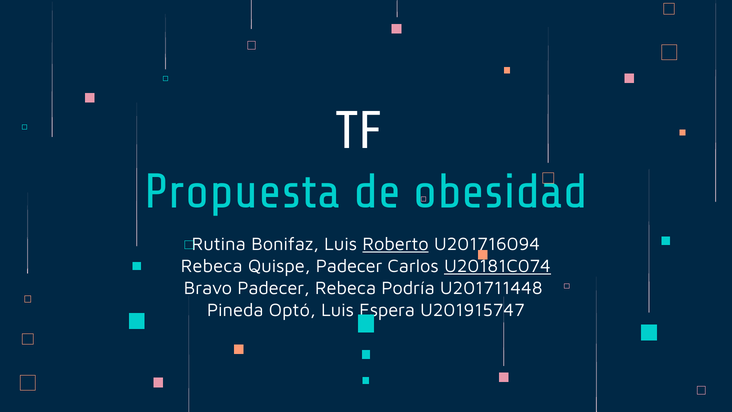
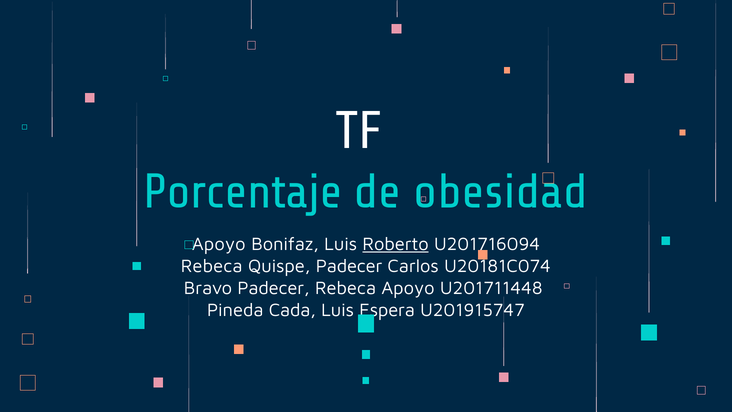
Propuesta: Propuesta -> Porcentaje (243, 191)
Rutina: Rutina -> Apoyo (219, 244)
U20181C074 underline: present -> none (498, 266)
Rebeca Podría: Podría -> Apoyo (408, 288)
Optó: Optó -> Cada (292, 310)
